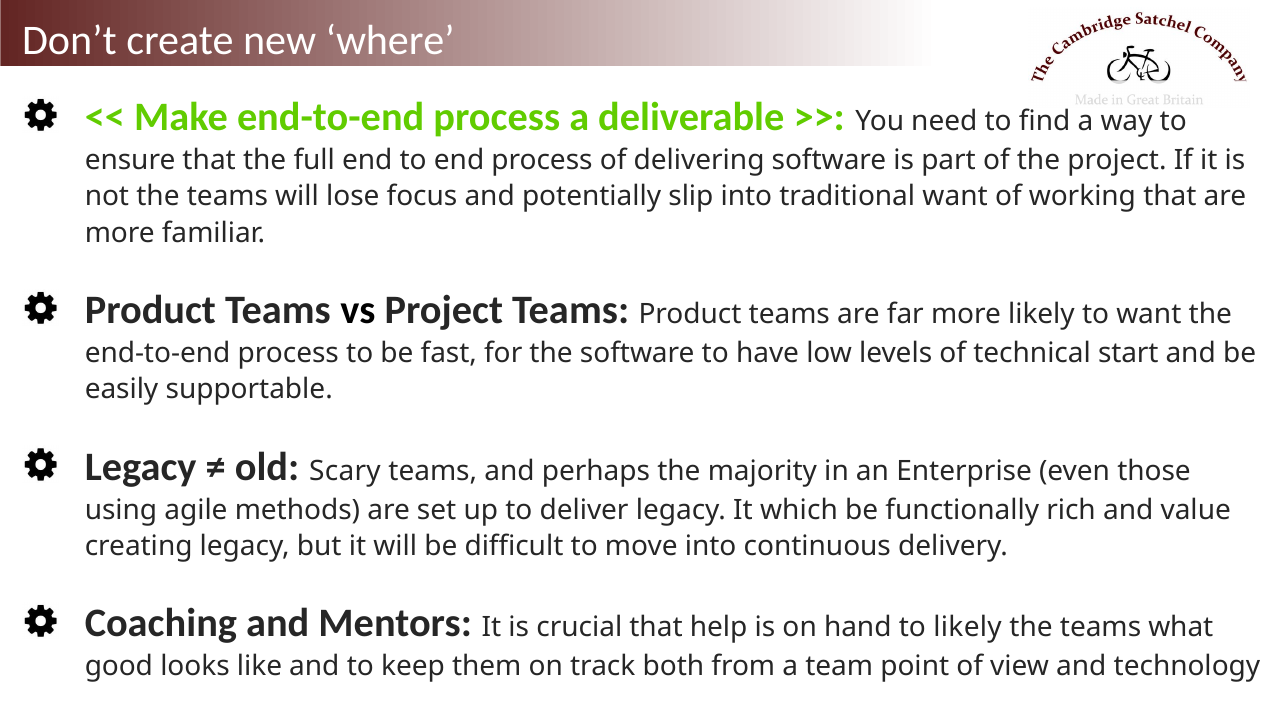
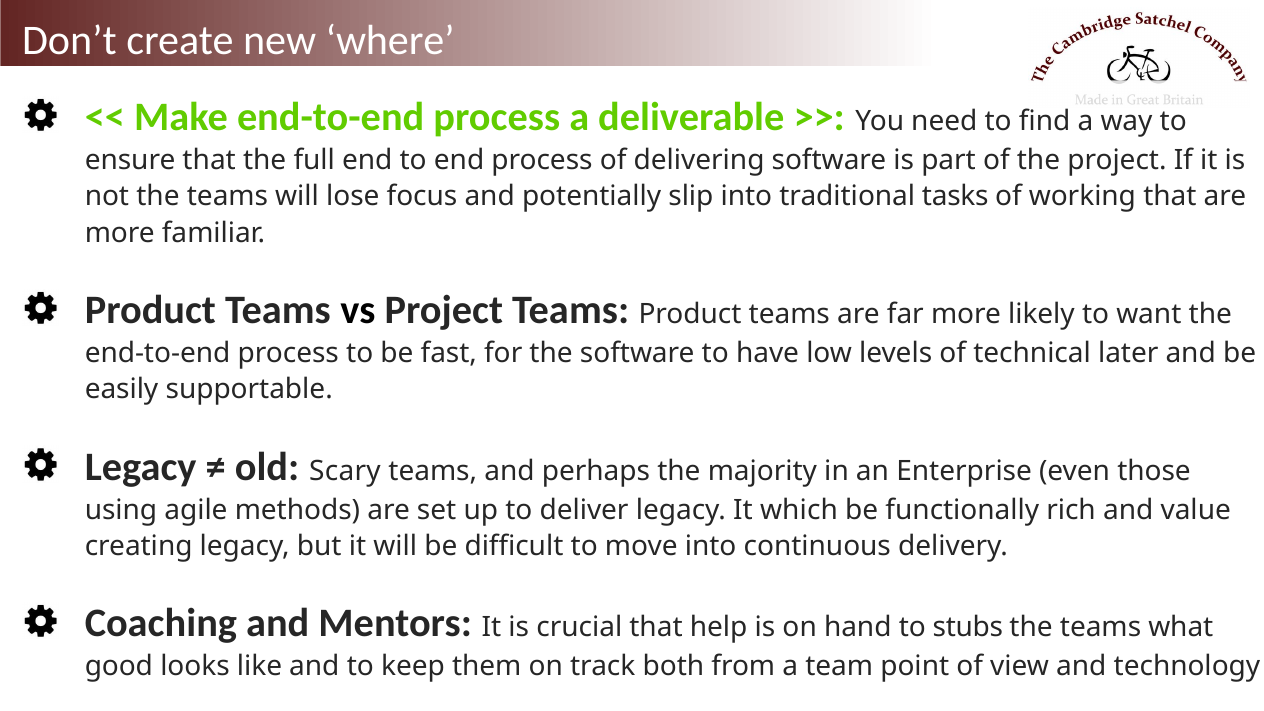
traditional want: want -> tasks (955, 197)
start: start -> later (1128, 353)
to likely: likely -> stubs (968, 628)
